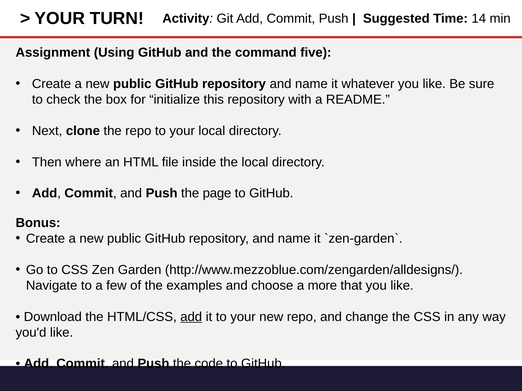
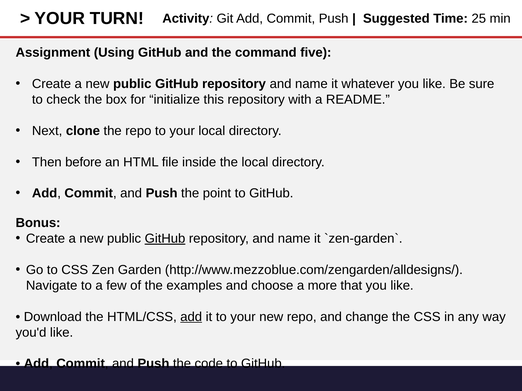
14: 14 -> 25 (479, 18)
where: where -> before (83, 162)
page: page -> point (217, 194)
GitHub underline: none -> present (165, 239)
